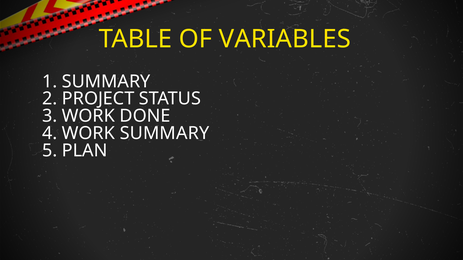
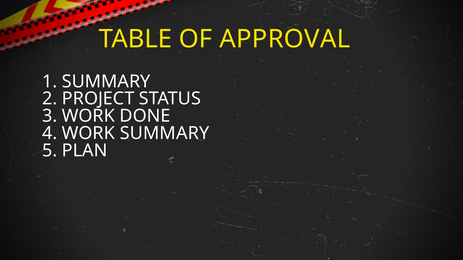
VARIABLES: VARIABLES -> APPROVAL (285, 39)
